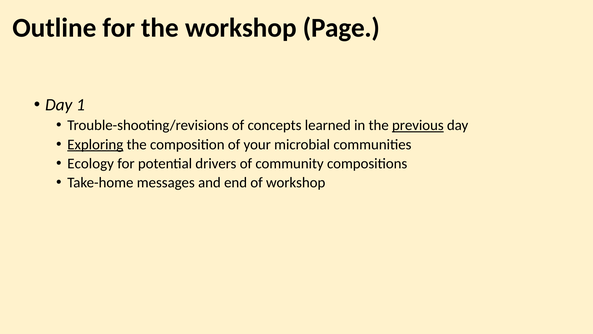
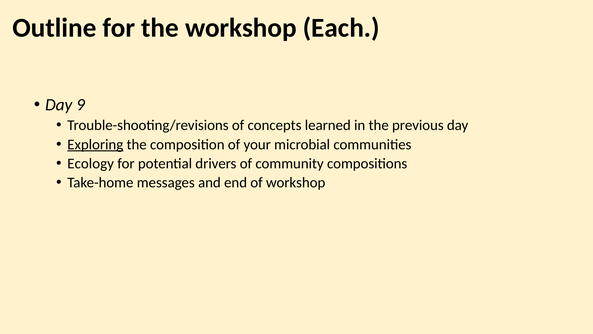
Page: Page -> Each (341, 28)
1: 1 -> 9 (81, 105)
previous underline: present -> none (418, 125)
